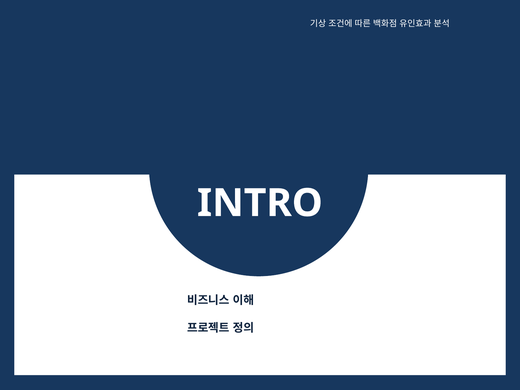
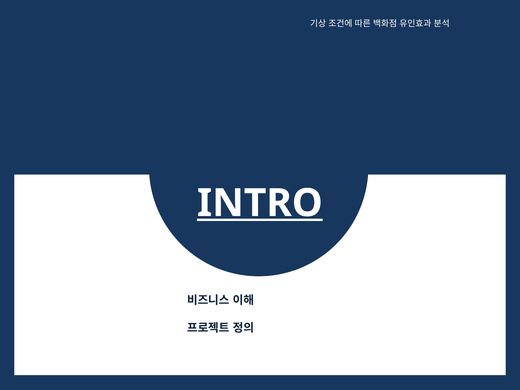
INTRO underline: none -> present (260, 203)
